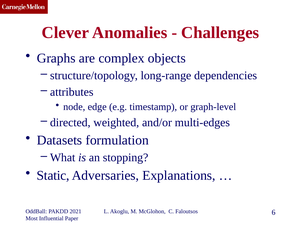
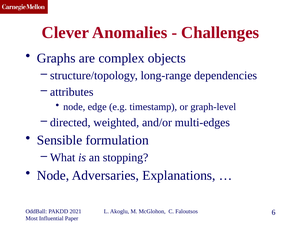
Datasets: Datasets -> Sensible (60, 140)
Static: Static -> Node (53, 175)
